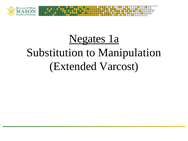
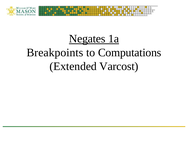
Substitution: Substitution -> Breakpoints (55, 53)
Manipulation: Manipulation -> Computations (130, 53)
